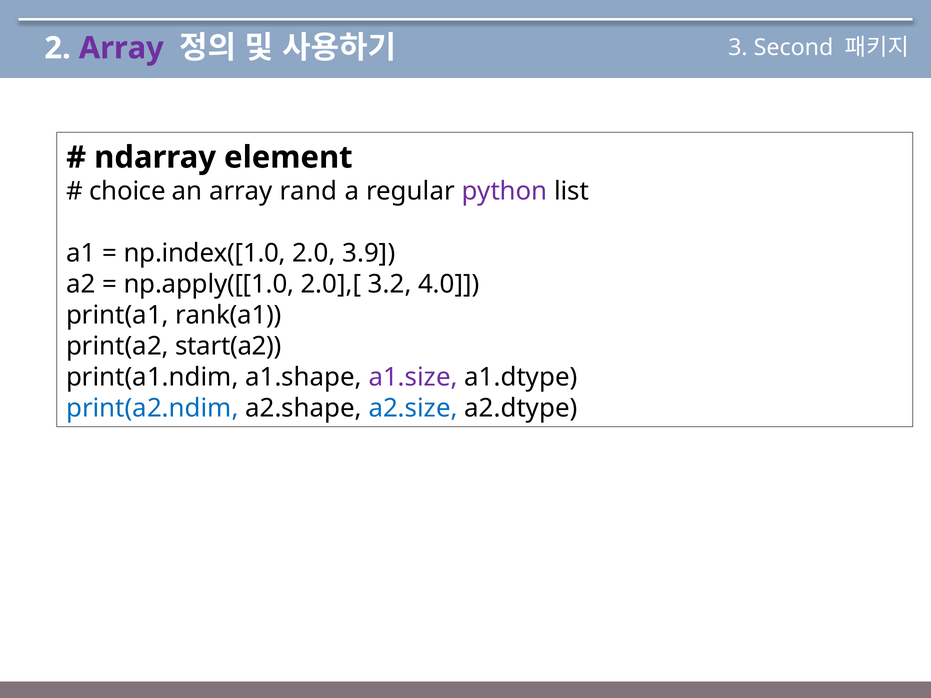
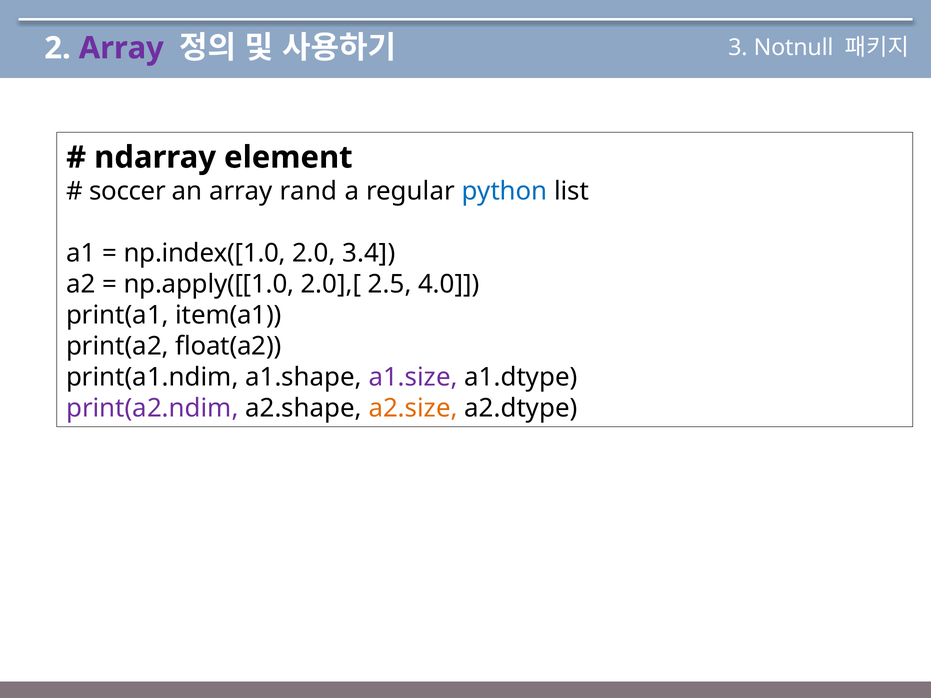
Second: Second -> Notnull (794, 48)
choice: choice -> soccer (127, 191)
python colour: purple -> blue (504, 191)
3.9: 3.9 -> 3.4 (369, 253)
3.2: 3.2 -> 2.5 (390, 284)
rank(a1: rank(a1 -> item(a1 (228, 315)
start(a2: start(a2 -> float(a2 (228, 346)
print(a2.ndim colour: blue -> purple (152, 409)
a2.size colour: blue -> orange (413, 409)
